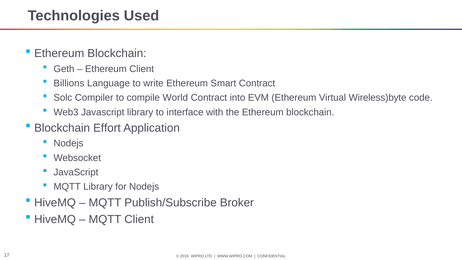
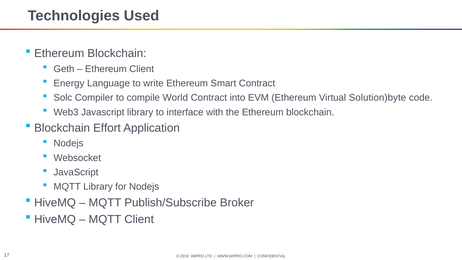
Billions: Billions -> Energy (69, 83)
Wireless)byte: Wireless)byte -> Solution)byte (378, 98)
